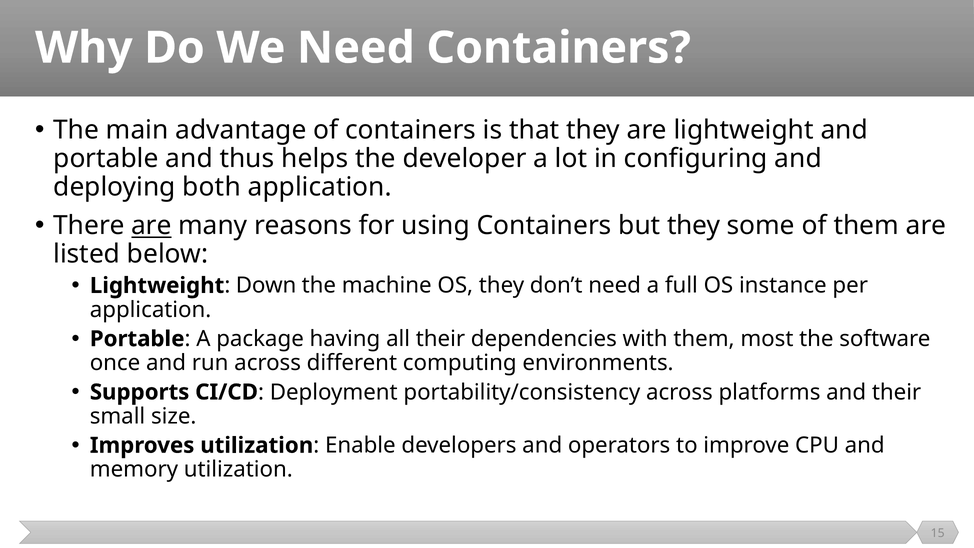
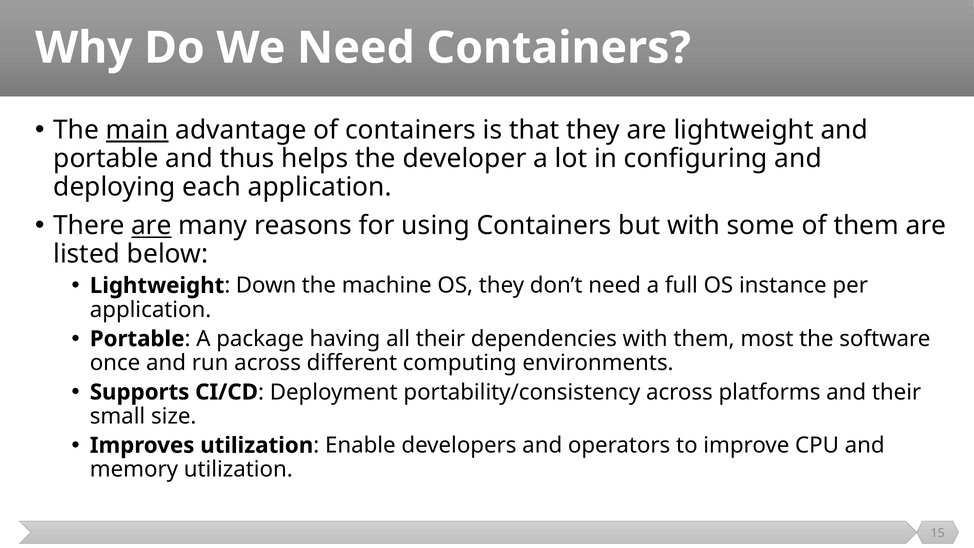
main underline: none -> present (137, 130)
both: both -> each (212, 187)
but they: they -> with (694, 226)
